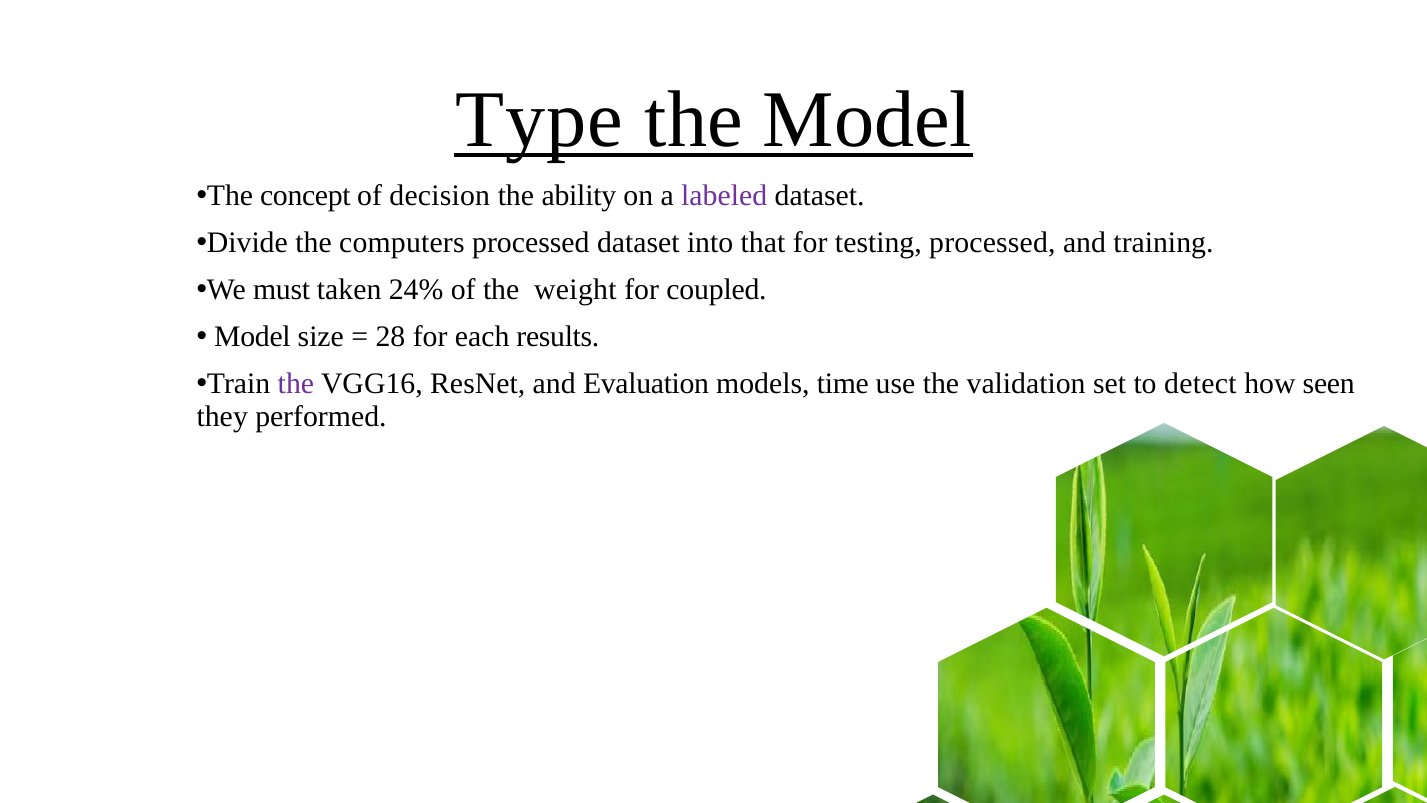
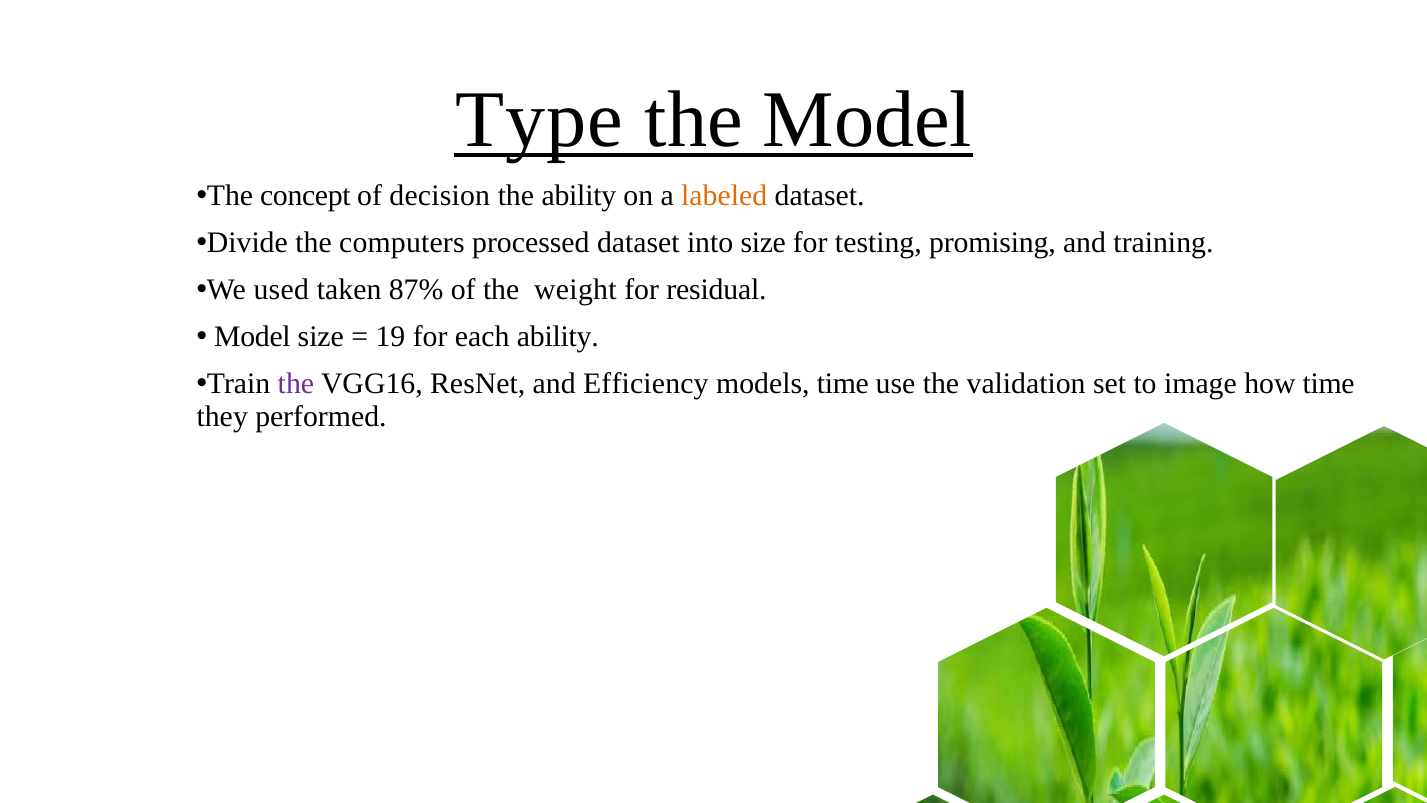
labeled colour: purple -> orange (724, 196)
into that: that -> size (763, 243)
testing processed: processed -> promising (993, 243)
must: must -> used (281, 290)
24%: 24% -> 87% (416, 290)
coupled: coupled -> residual (717, 290)
28: 28 -> 19 (390, 337)
each results: results -> ability (558, 337)
Evaluation: Evaluation -> Efficiency (646, 384)
detect: detect -> image (1200, 384)
how seen: seen -> time (1329, 384)
